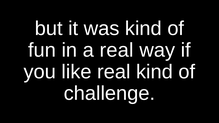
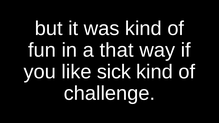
a real: real -> that (117, 50)
like real: real -> sick (114, 72)
